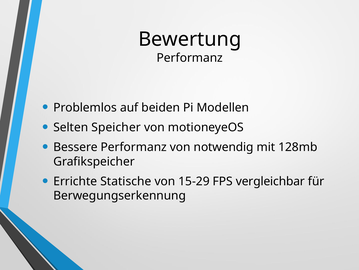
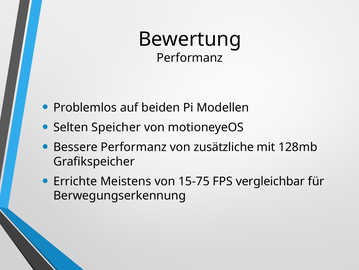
notwendig: notwendig -> zusätzliche (224, 147)
Statische: Statische -> Meistens (126, 181)
15-29: 15-29 -> 15-75 (194, 181)
